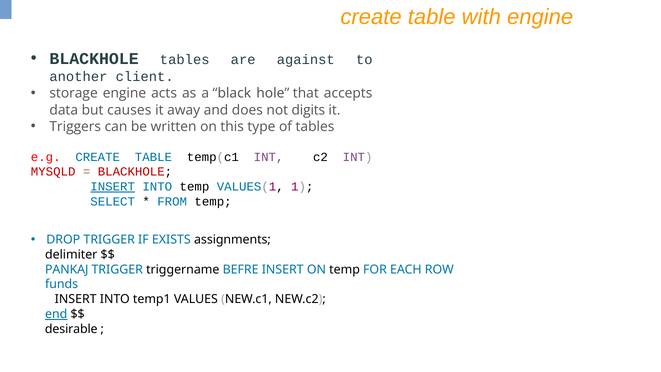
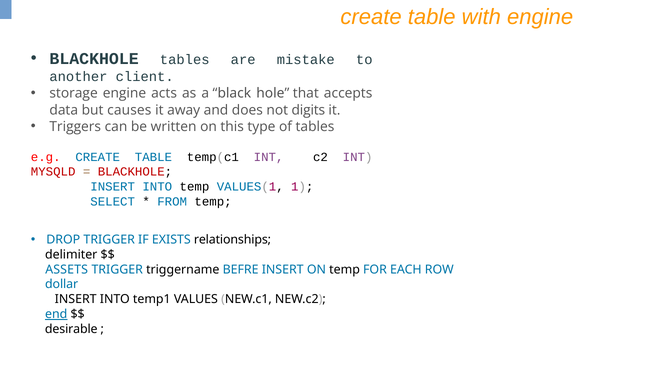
against: against -> mistake (306, 60)
INSERT underline: present -> none (113, 187)
assignments: assignments -> relationships (232, 240)
PANKAJ: PANKAJ -> ASSETS (67, 269)
funds: funds -> dollar (62, 284)
